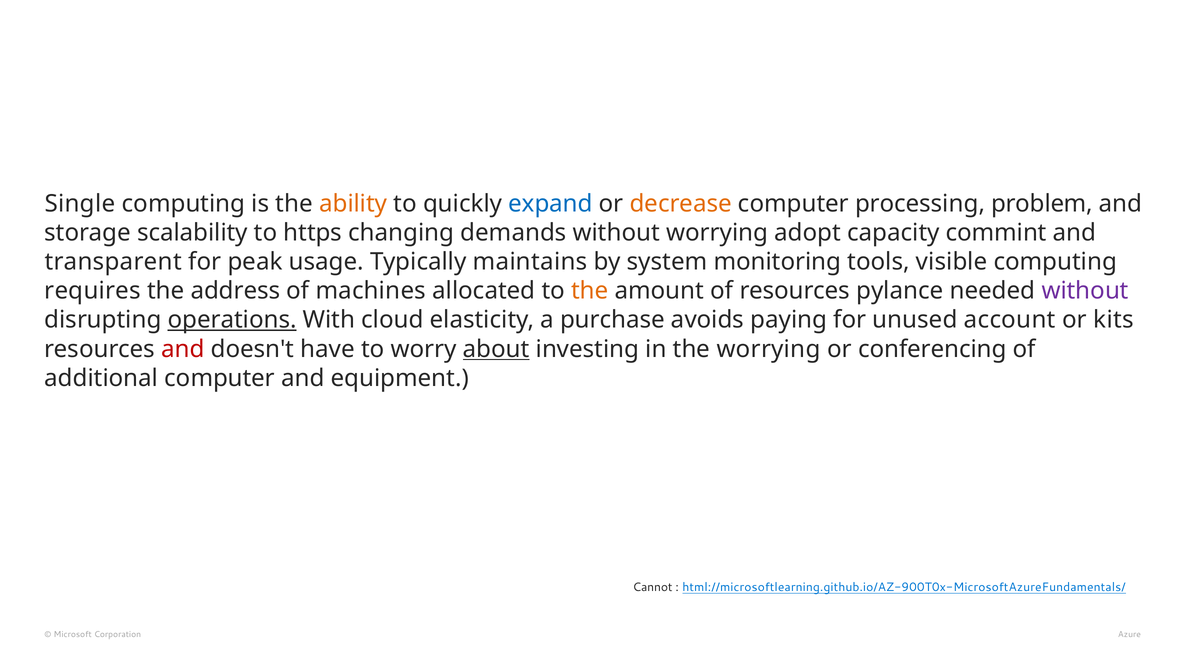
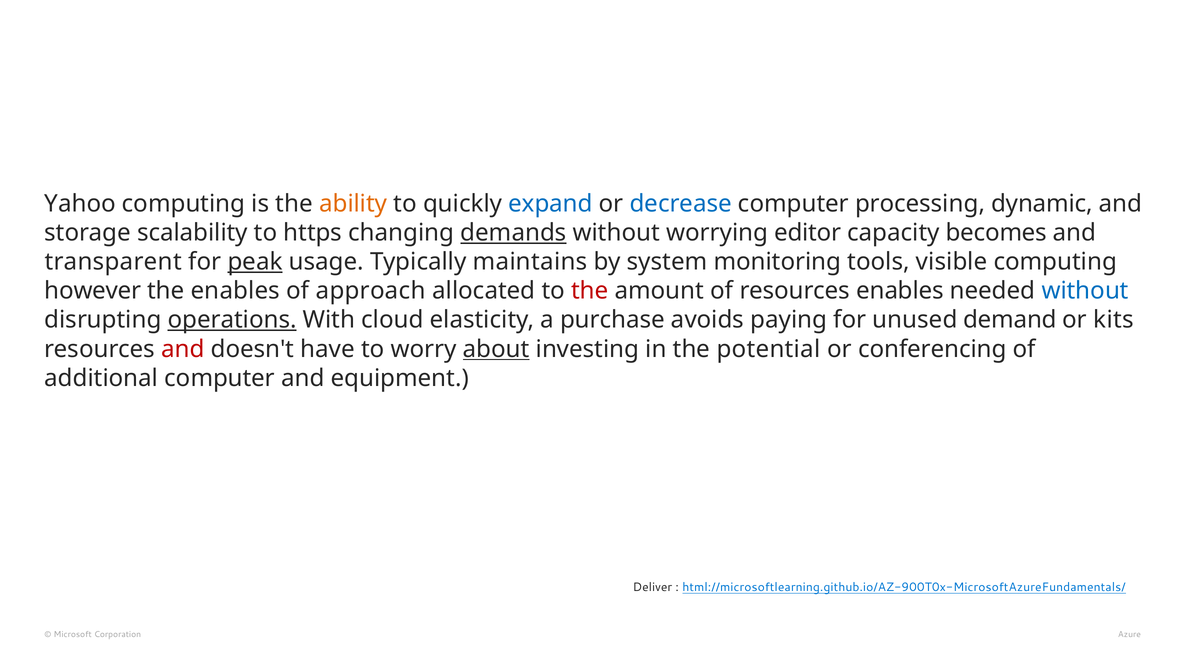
Single: Single -> Yahoo (80, 203)
decrease colour: orange -> blue (681, 203)
problem: problem -> dynamic (1042, 203)
demands underline: none -> present (513, 233)
adopt: adopt -> editor (808, 233)
commint: commint -> becomes (996, 233)
peak underline: none -> present (255, 262)
requires: requires -> however (93, 291)
the address: address -> enables (235, 291)
machines: machines -> approach (371, 291)
the colour: orange -> red (590, 291)
resources pylance: pylance -> enables (900, 291)
without colour: purple -> blue (1085, 291)
account: account -> demand (1010, 320)
the worrying: worrying -> potential (769, 349)
Cannot: Cannot -> Deliver (652, 587)
